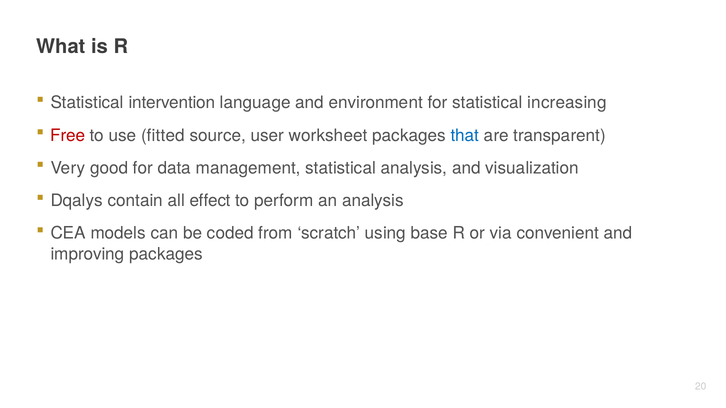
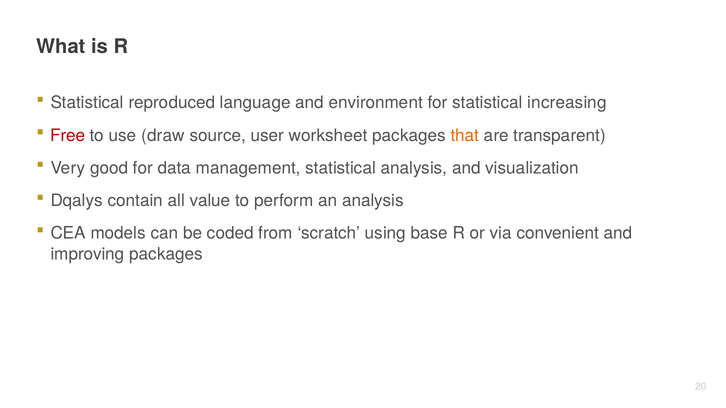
intervention: intervention -> reproduced (172, 103)
fitted: fitted -> draw (163, 136)
that colour: blue -> orange (465, 136)
effect: effect -> value (210, 201)
